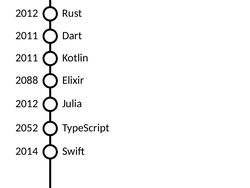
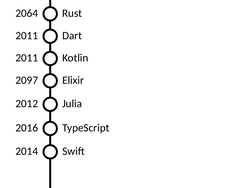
2012: 2012 -> 2064 (27, 13)
2088: 2088 -> 2097 (27, 80)
2052: 2052 -> 2016 (27, 128)
